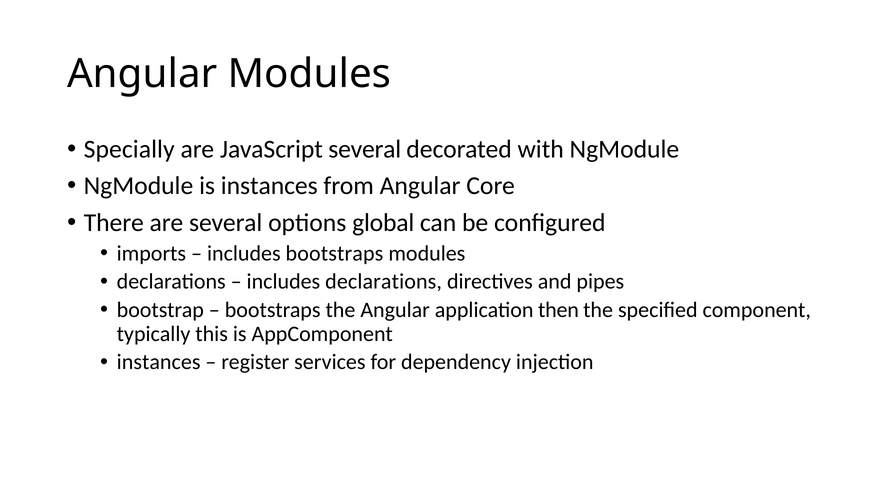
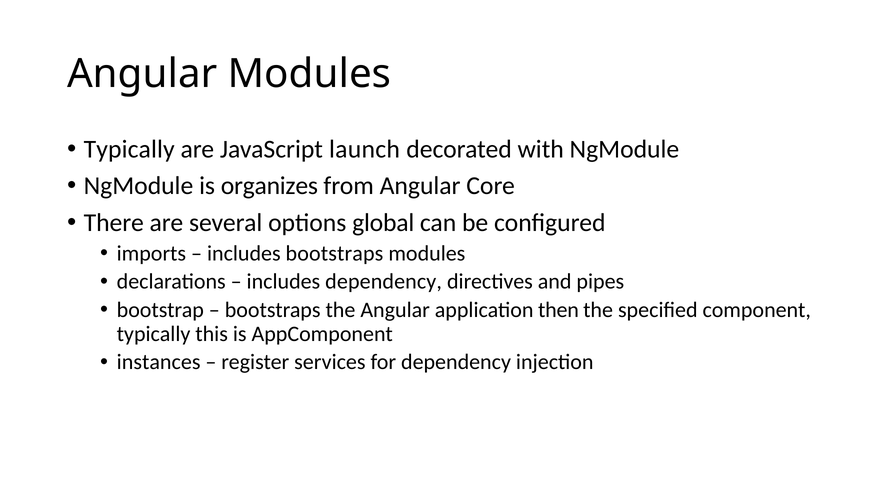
Specially: Specially -> Typically (129, 149)
JavaScript several: several -> launch (364, 149)
is instances: instances -> organizes (269, 186)
includes declarations: declarations -> dependency (384, 281)
